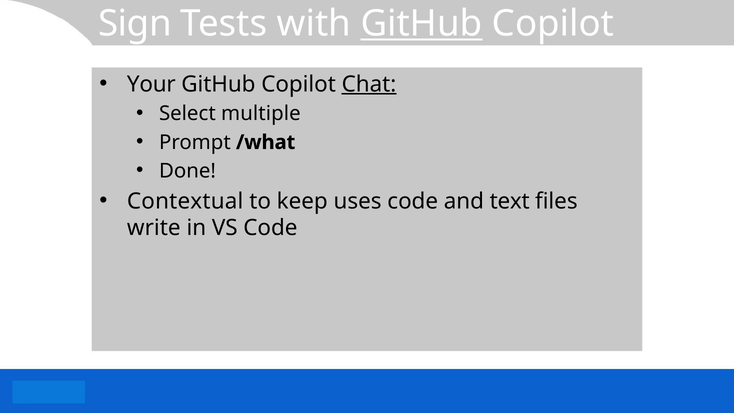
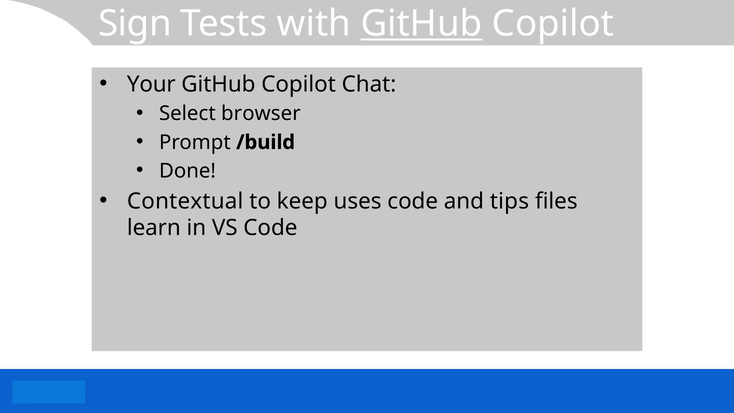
Chat underline: present -> none (369, 84)
multiple: multiple -> browser (261, 114)
/what: /what -> /build (266, 142)
text: text -> tips (509, 201)
write: write -> learn (154, 228)
